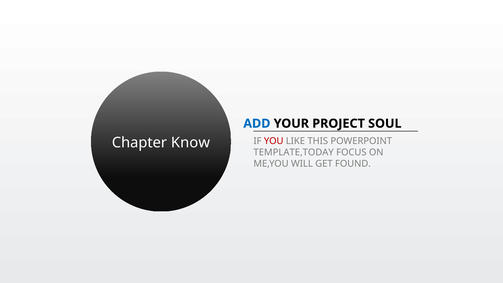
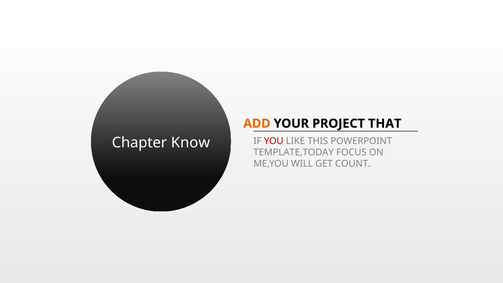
ADD colour: blue -> orange (257, 124)
SOUL: SOUL -> THAT (385, 124)
FOUND: FOUND -> COUNT (353, 164)
